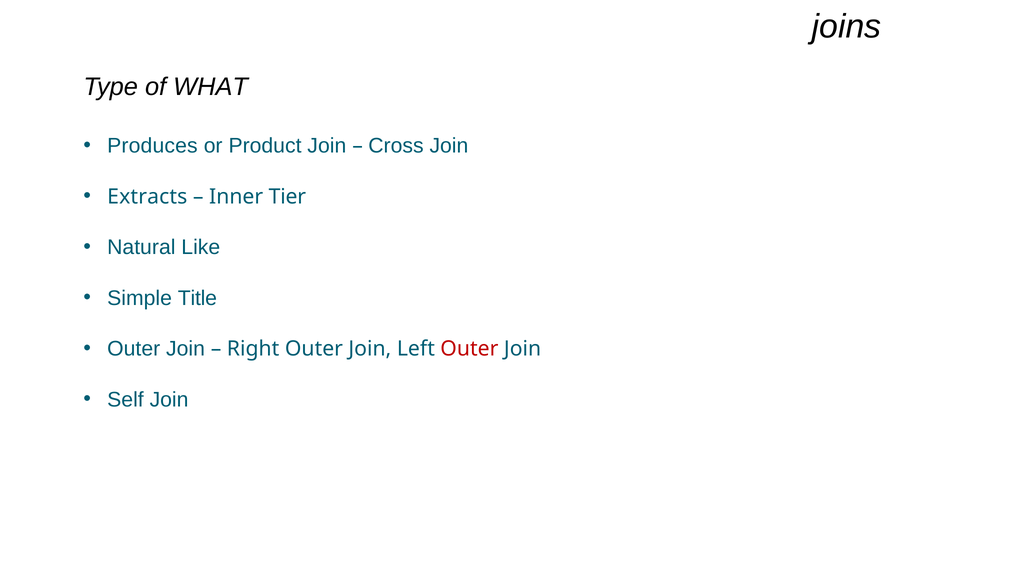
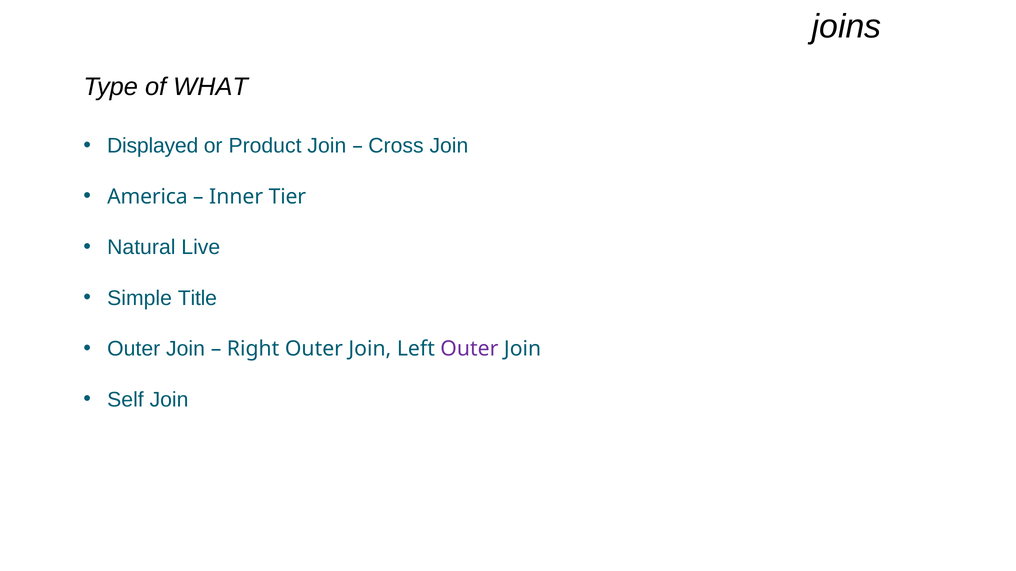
Produces: Produces -> Displayed (153, 146)
Extracts: Extracts -> America (147, 197)
Like: Like -> Live (201, 248)
Outer colour: red -> purple (469, 349)
